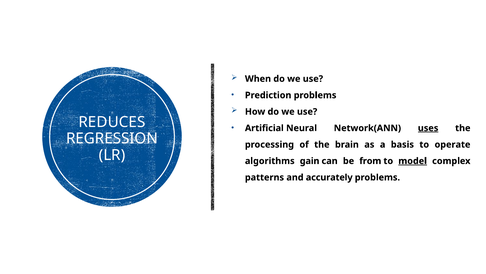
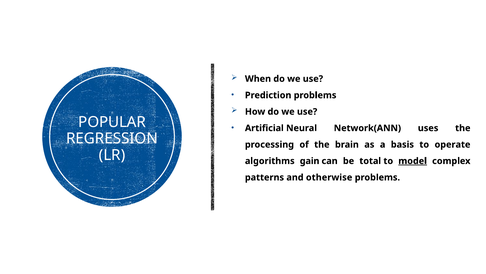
REDUCES: REDUCES -> POPULAR (112, 122)
uses underline: present -> none (428, 128)
from: from -> total (370, 161)
accurately: accurately -> otherwise (329, 177)
